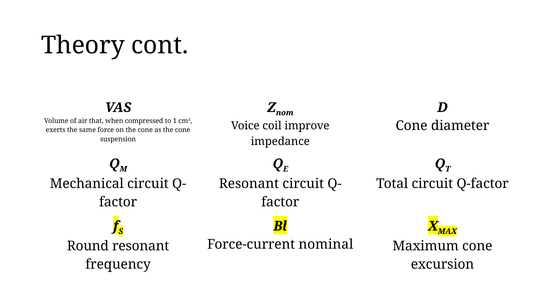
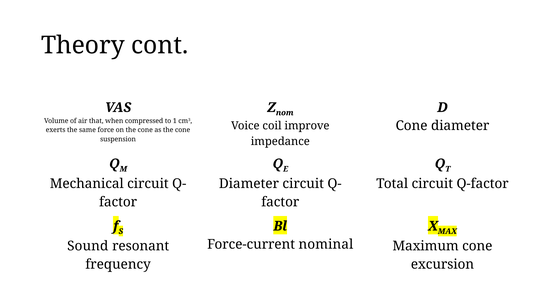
Resonant: Resonant -> Diameter (249, 184)
Round: Round -> Sound (88, 246)
